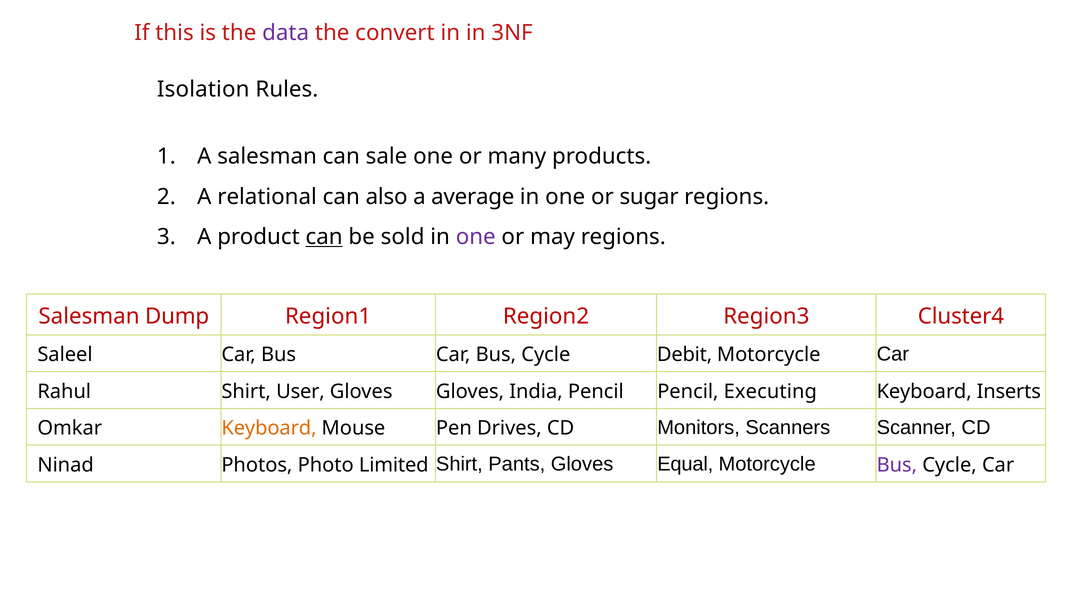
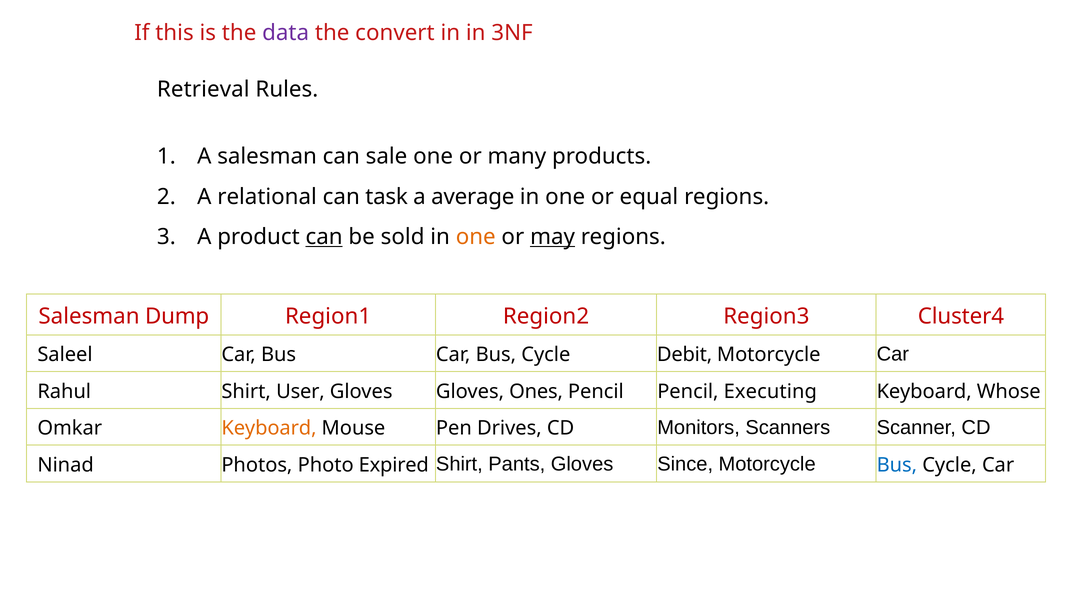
Isolation: Isolation -> Retrieval (203, 89)
also: also -> task (387, 197)
sugar: sugar -> equal (649, 197)
one colour: purple -> orange (476, 237)
may underline: none -> present (553, 237)
India: India -> Ones (536, 392)
Inserts: Inserts -> Whose (1009, 392)
Limited: Limited -> Expired (394, 465)
Equal: Equal -> Since (685, 464)
Bus colour: purple -> blue (897, 465)
